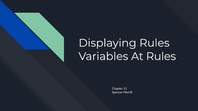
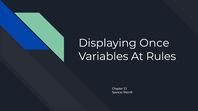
Displaying Rules: Rules -> Once (154, 43)
